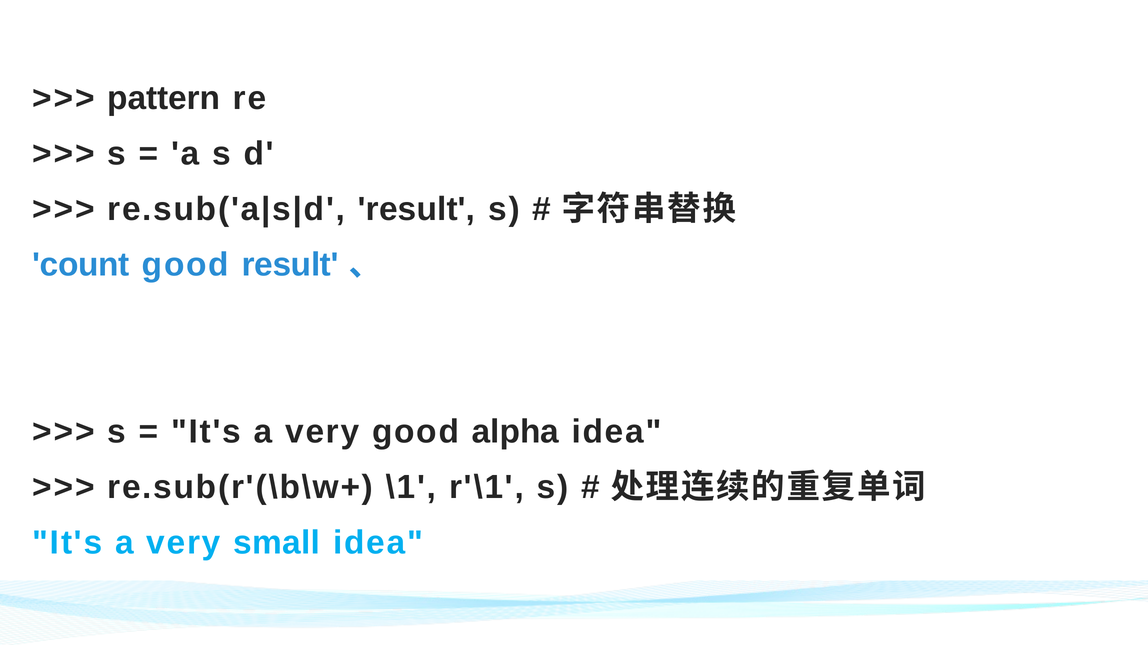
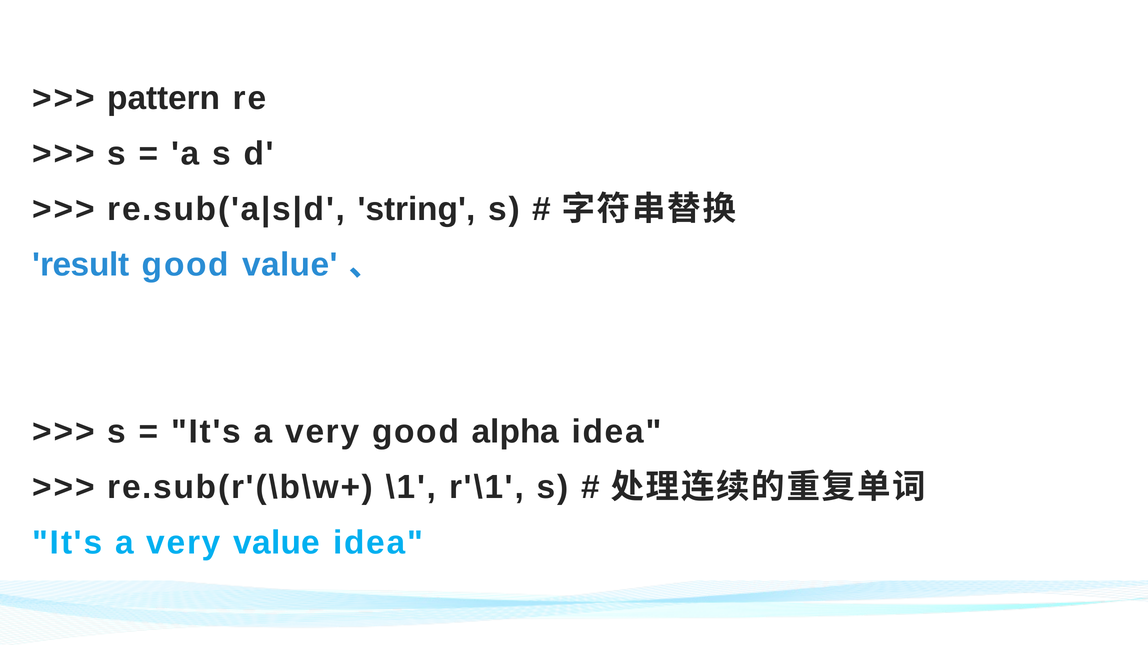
result: result -> string (417, 210)
count: count -> result (81, 265)
good result: result -> value (290, 265)
very small: small -> value (277, 544)
